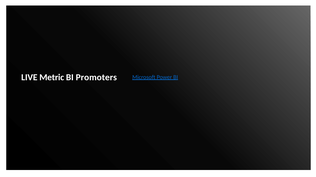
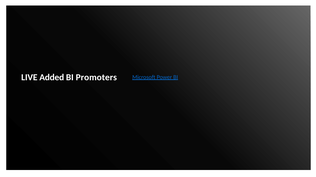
Metric: Metric -> Added (52, 78)
